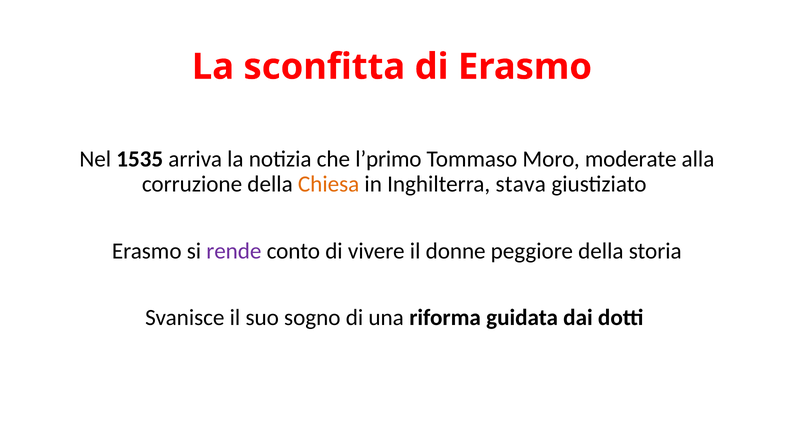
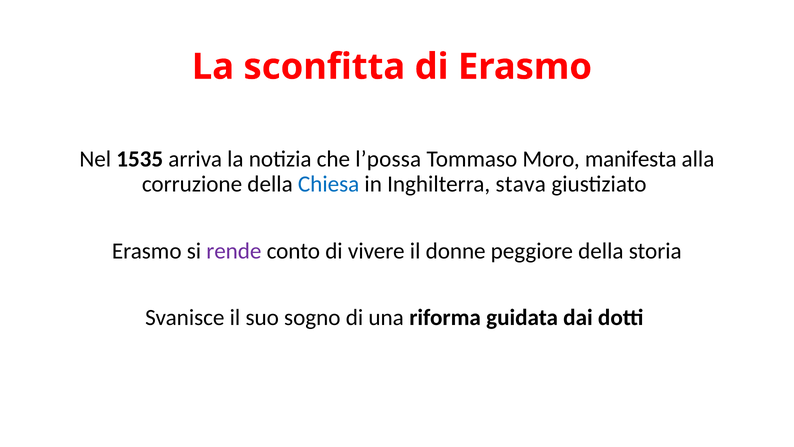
l’primo: l’primo -> l’possa (388, 159)
moderate: moderate -> manifesta (631, 159)
Chiesa colour: orange -> blue (329, 184)
